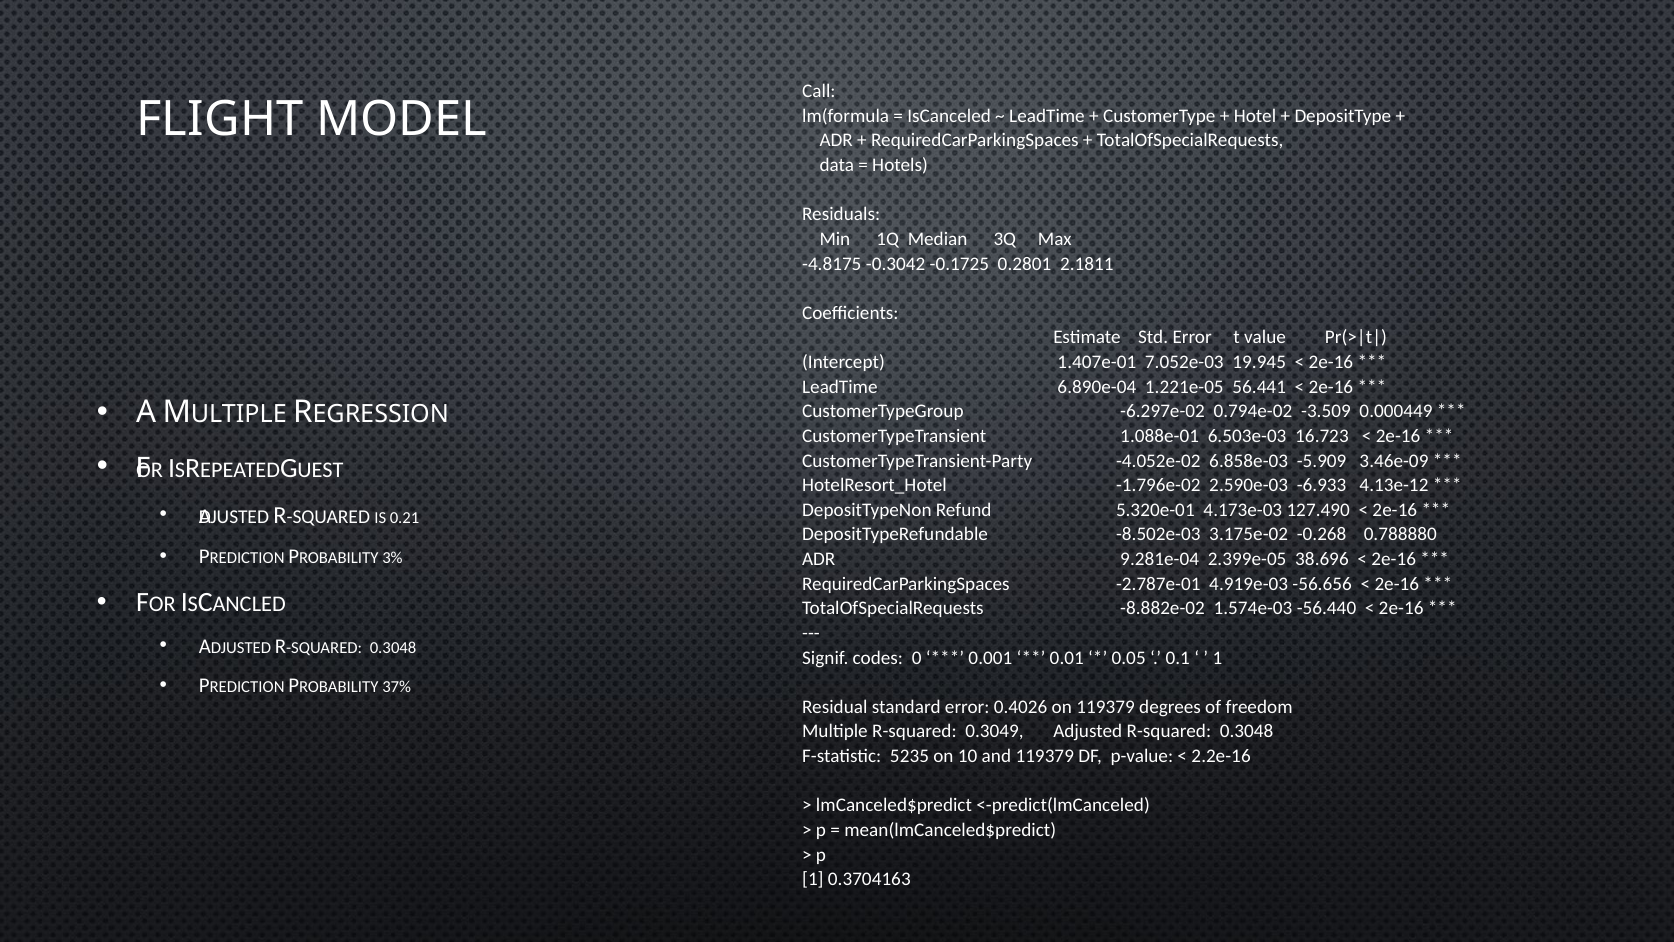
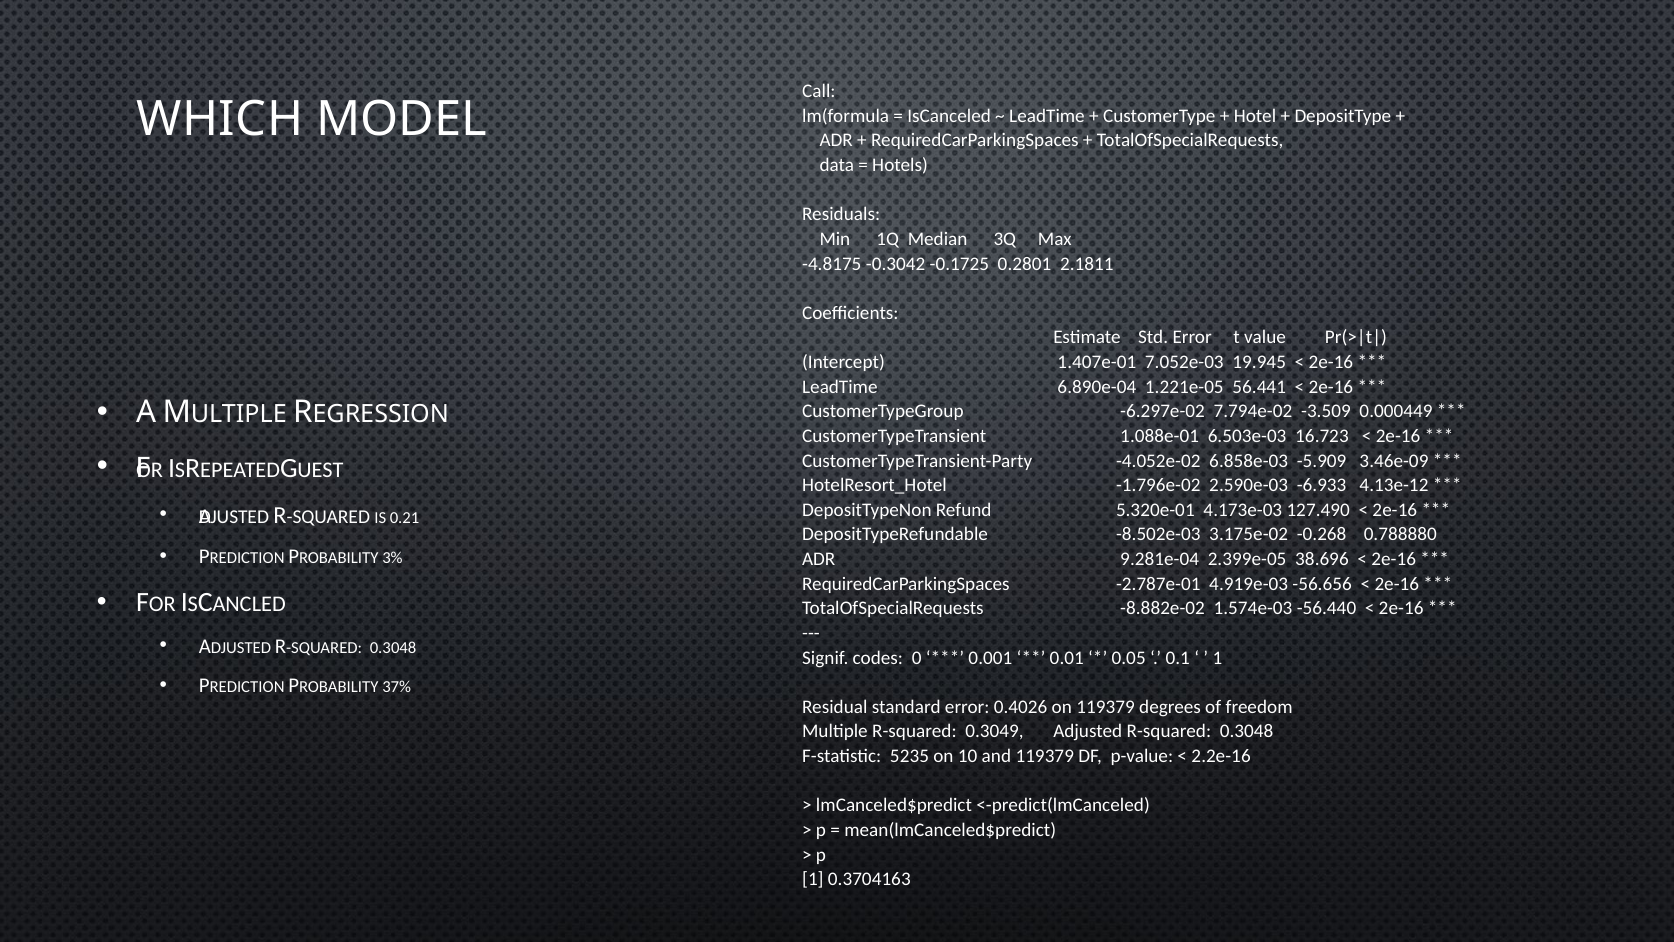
FLIGHT: FLIGHT -> WHICH (220, 119)
0.794e-02: 0.794e-02 -> 7.794e-02 (1253, 411)
